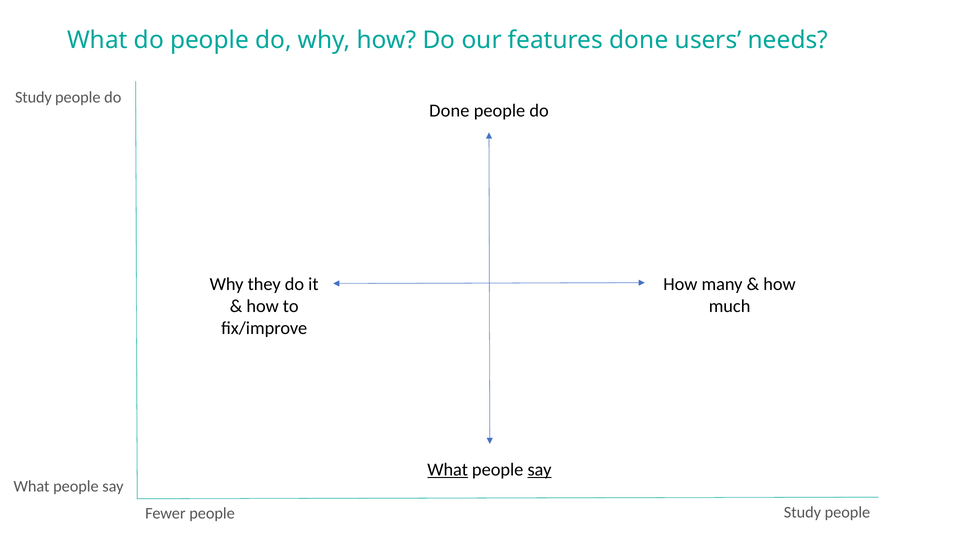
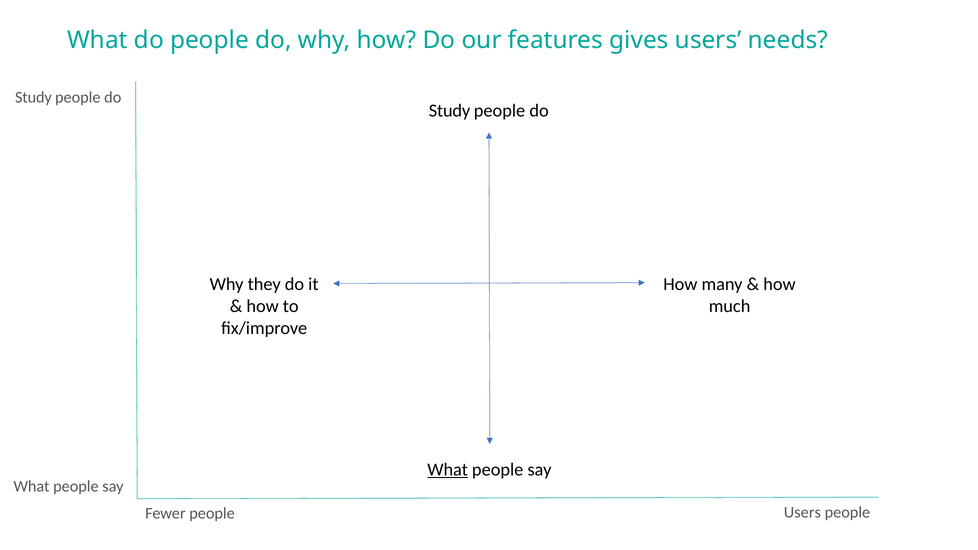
features done: done -> gives (639, 40)
Done: Done -> Study (450, 110)
say underline: present -> none (540, 470)
people Study: Study -> Users (802, 512)
